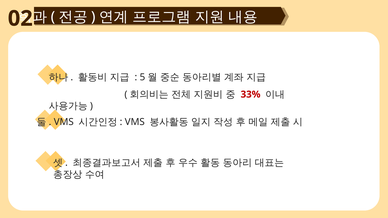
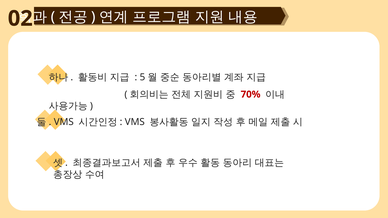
33%: 33% -> 70% (251, 94)
